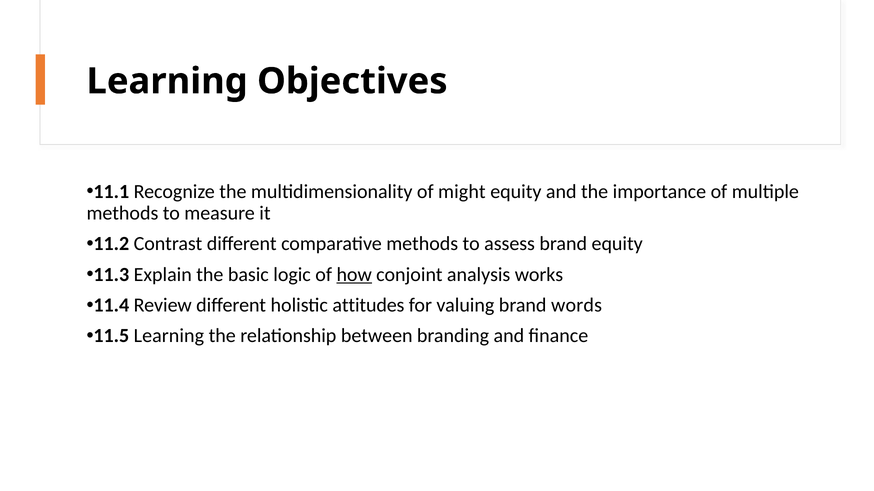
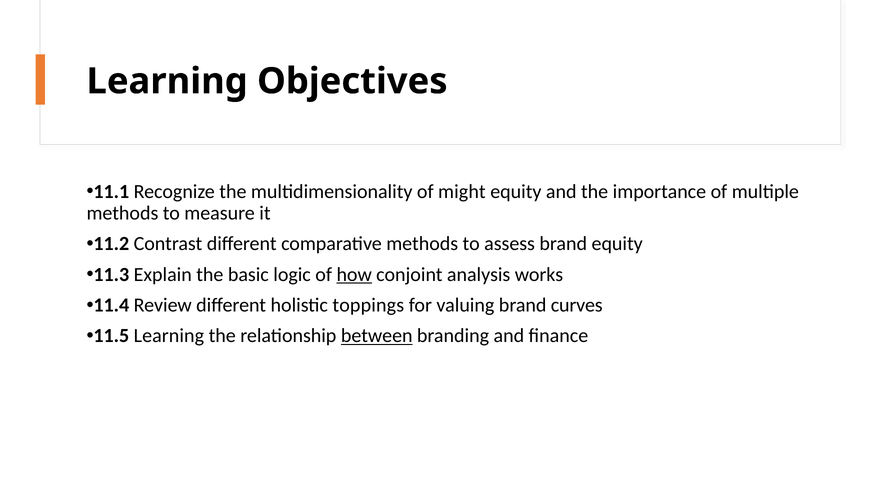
attitudes: attitudes -> toppings (368, 306)
words: words -> curves (577, 306)
between underline: none -> present (377, 336)
